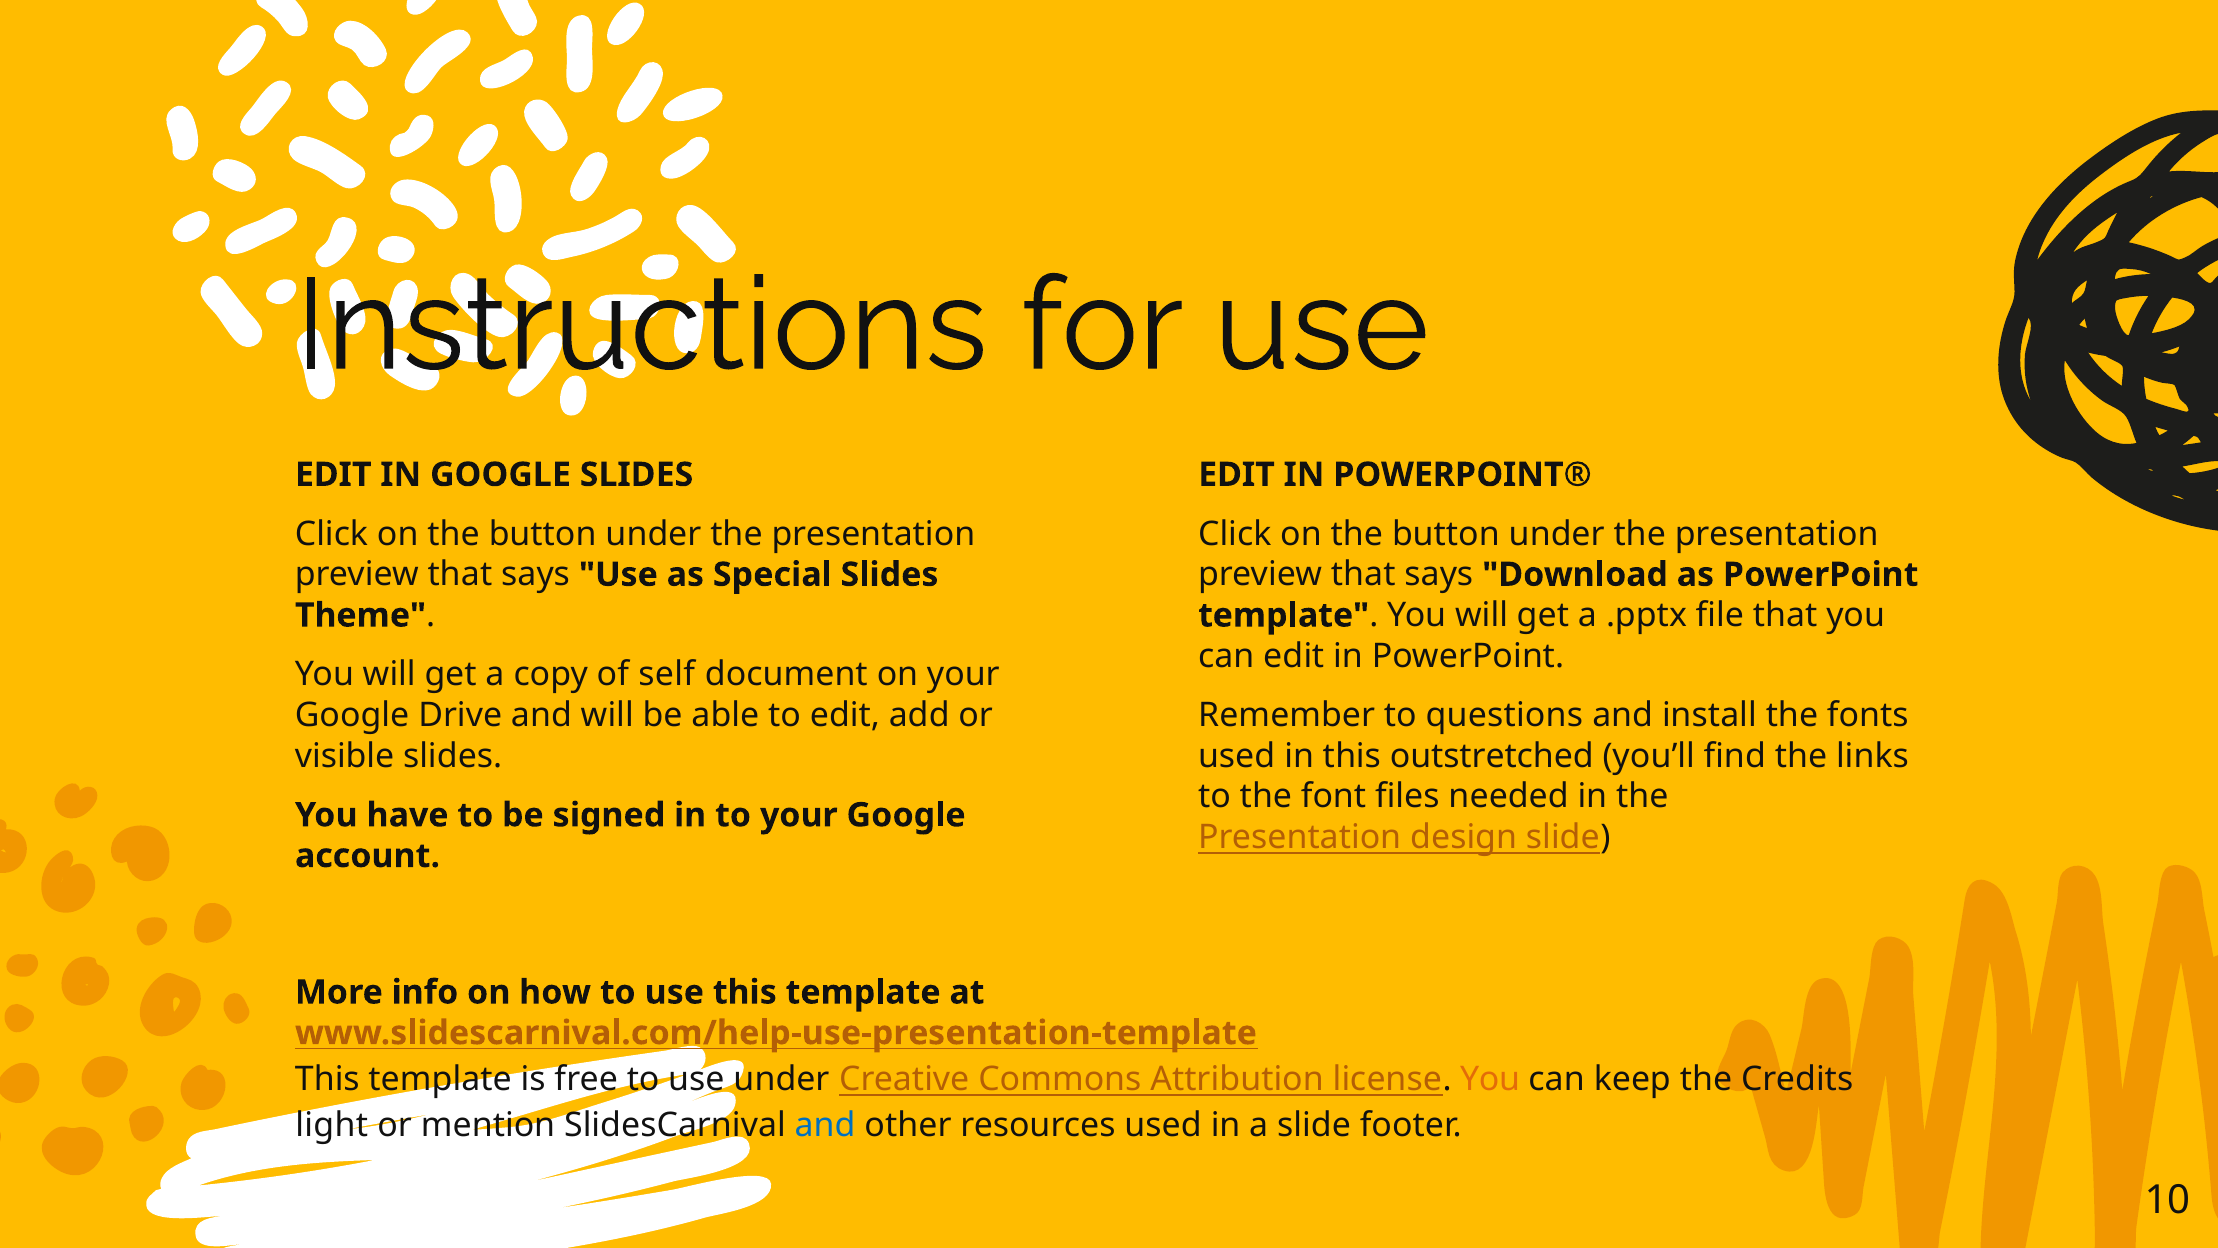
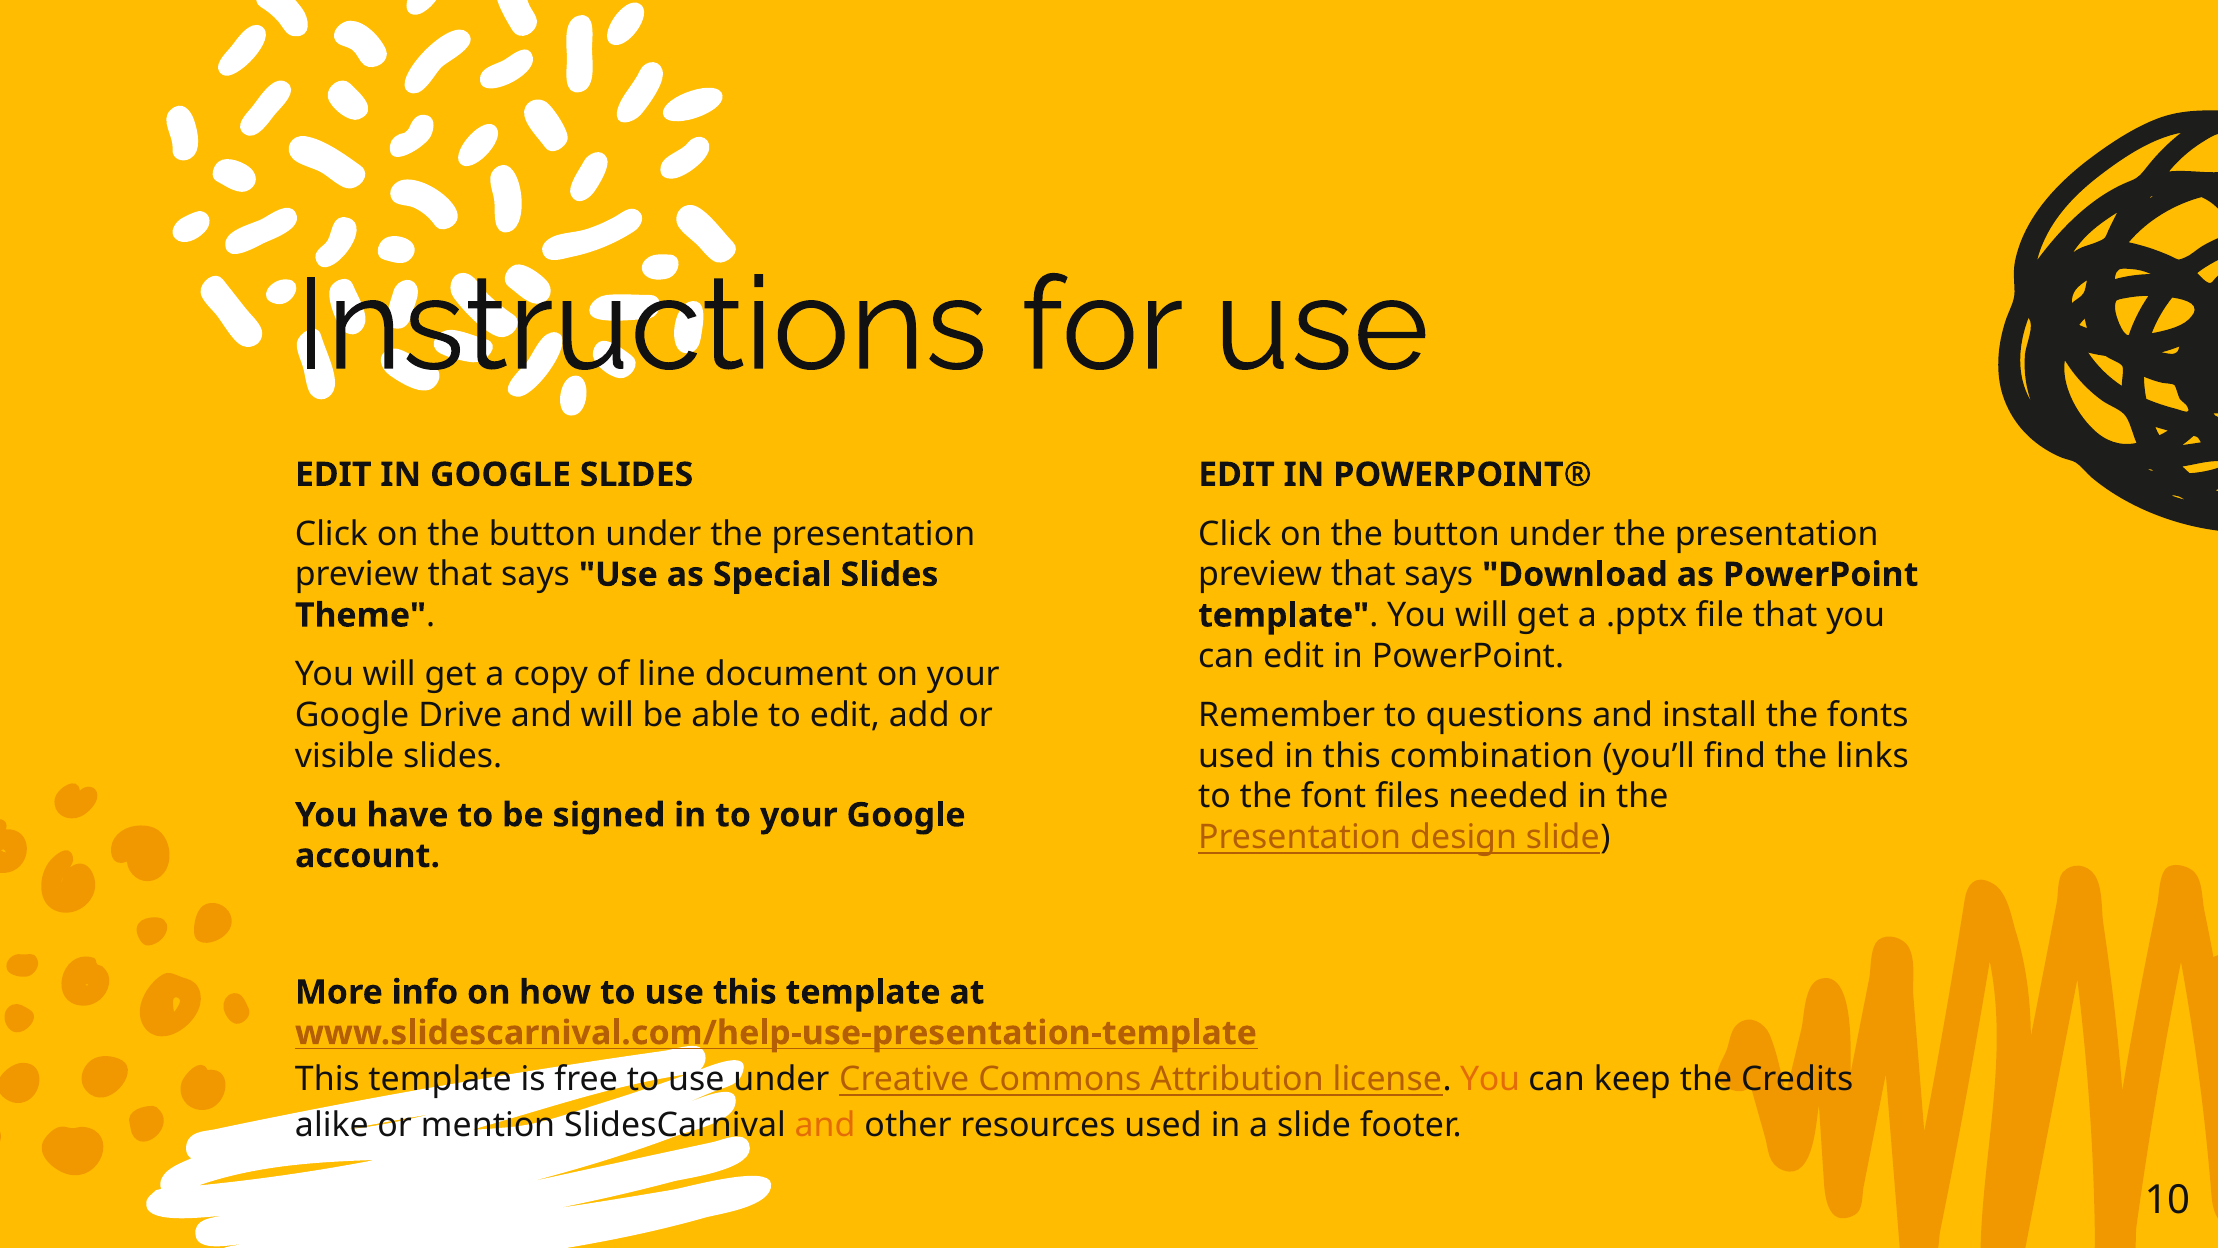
self: self -> line (667, 674)
outstretched: outstretched -> combination (1492, 756)
light: light -> alike (332, 1125)
and colour: blue -> orange (825, 1125)
